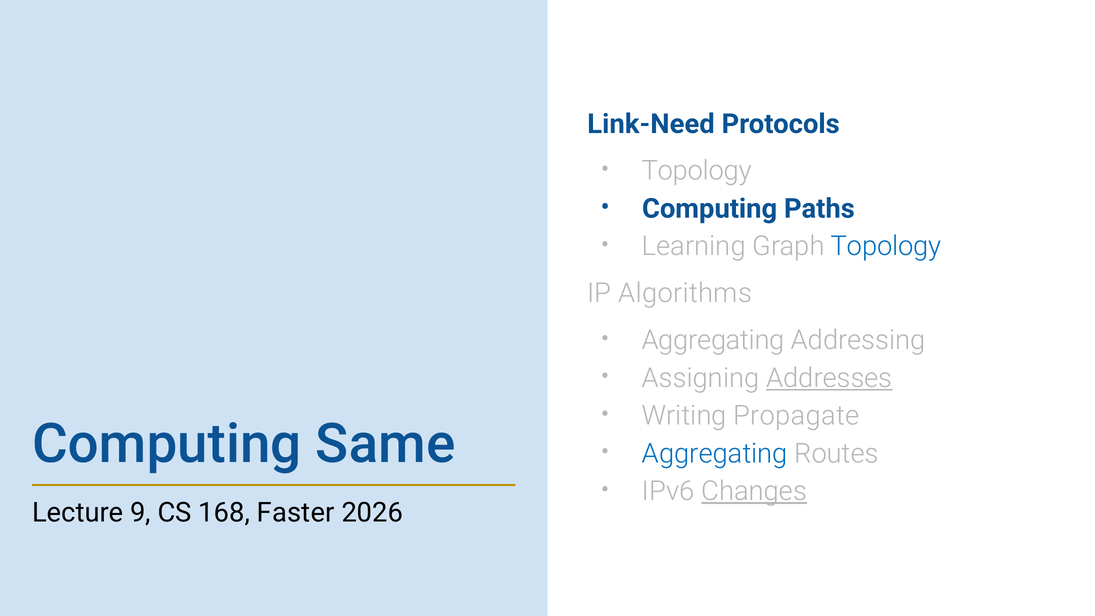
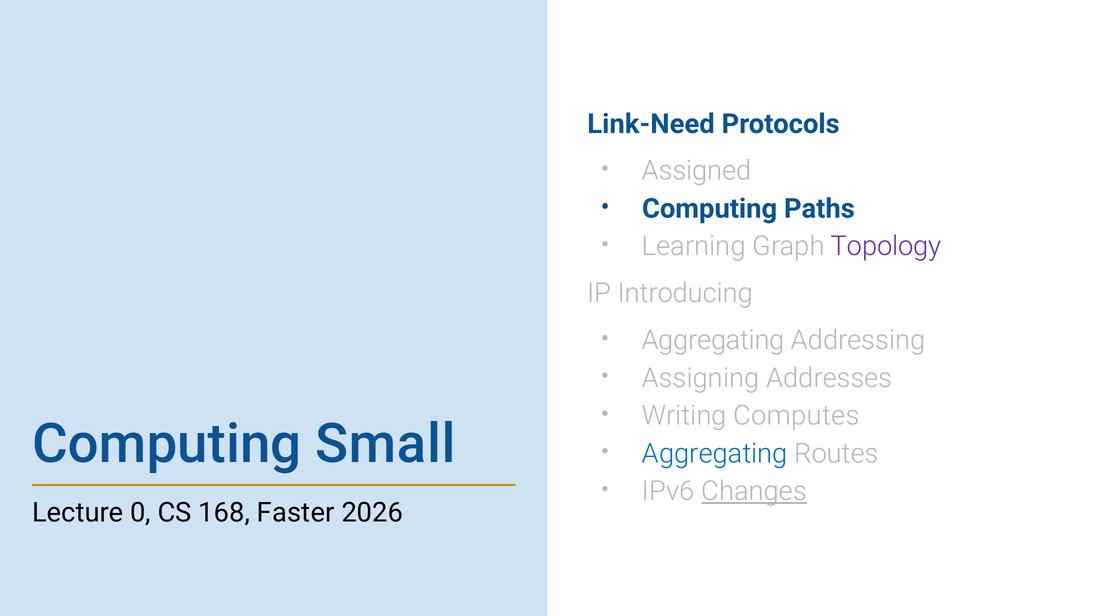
Topology: Topology -> Assigned (697, 171)
Topology colour: blue -> purple (886, 246)
Algorithms: Algorithms -> Introducing (685, 293)
Addresses underline: present -> none (829, 378)
Propagate: Propagate -> Computes (796, 416)
Same: Same -> Small (385, 444)
9: 9 -> 0 (140, 513)
